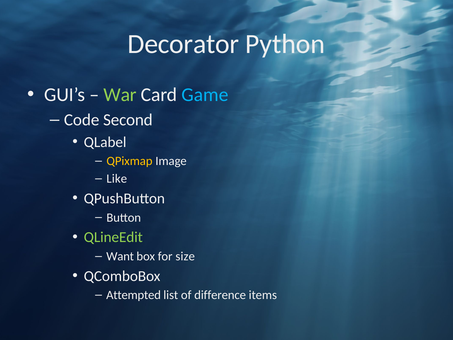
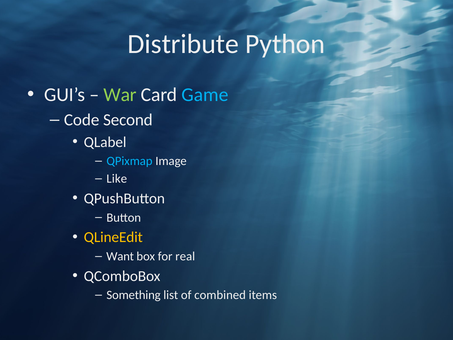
Decorator: Decorator -> Distribute (183, 44)
QPixmap colour: yellow -> light blue (129, 161)
QLineEdit colour: light green -> yellow (113, 237)
size: size -> real (185, 256)
Attempted: Attempted -> Something (134, 295)
difference: difference -> combined (220, 295)
